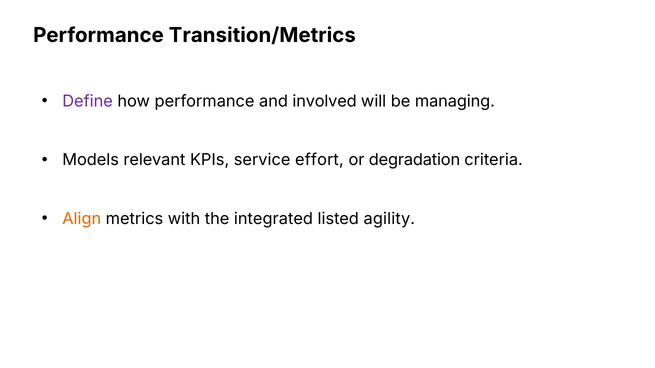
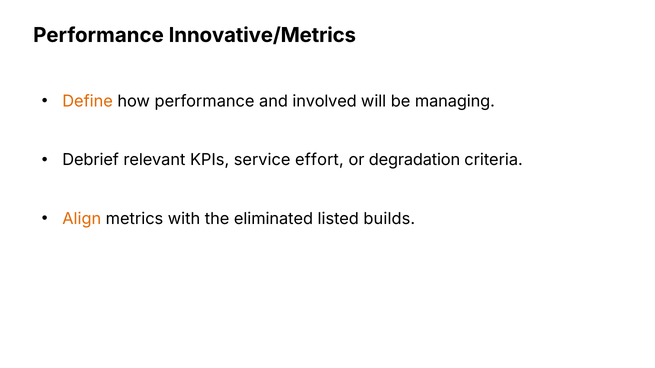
Transition/Metrics: Transition/Metrics -> Innovative/Metrics (262, 35)
Define colour: purple -> orange (88, 101)
Models: Models -> Debrief (91, 160)
integrated: integrated -> eliminated (273, 219)
agility: agility -> builds (389, 219)
